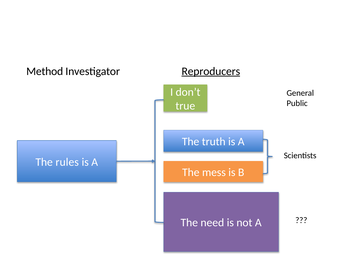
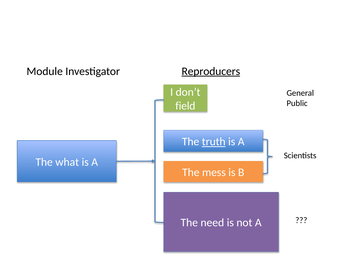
Method: Method -> Module (45, 71)
true: true -> field (185, 106)
truth underline: none -> present (214, 142)
rules: rules -> what (67, 162)
